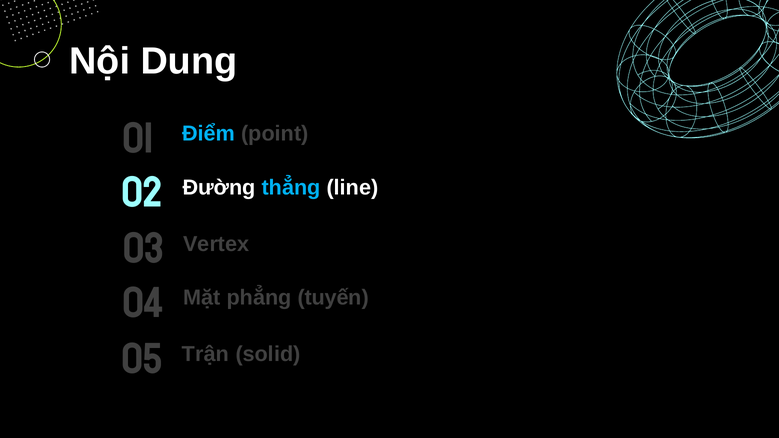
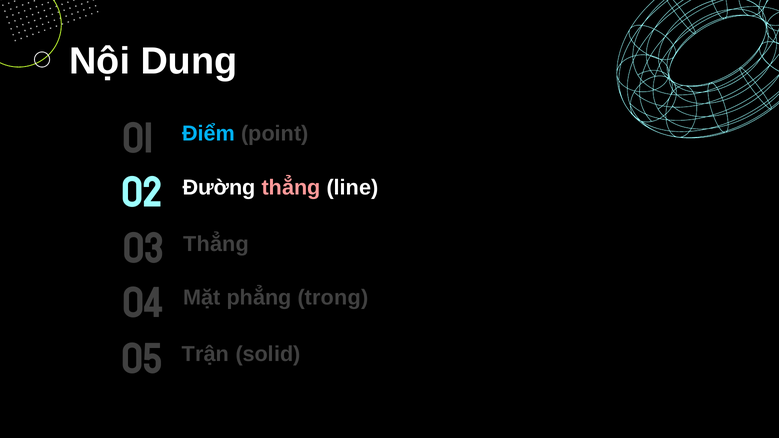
thẳng colour: light blue -> pink (291, 187)
Vertex: Vertex -> Thẳng (216, 244)
tuyến: tuyến -> trong (333, 298)
